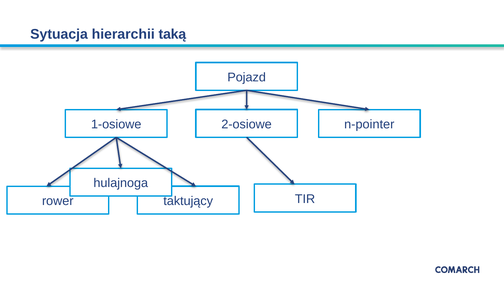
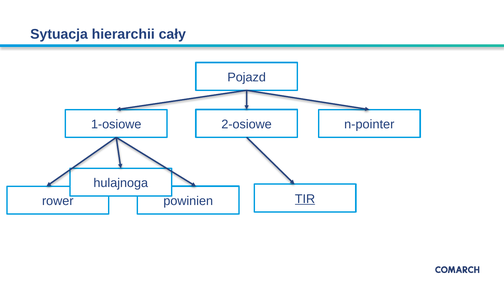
taką: taką -> cały (172, 34)
TIR underline: none -> present (305, 199)
taktujący: taktujący -> powinien (188, 201)
